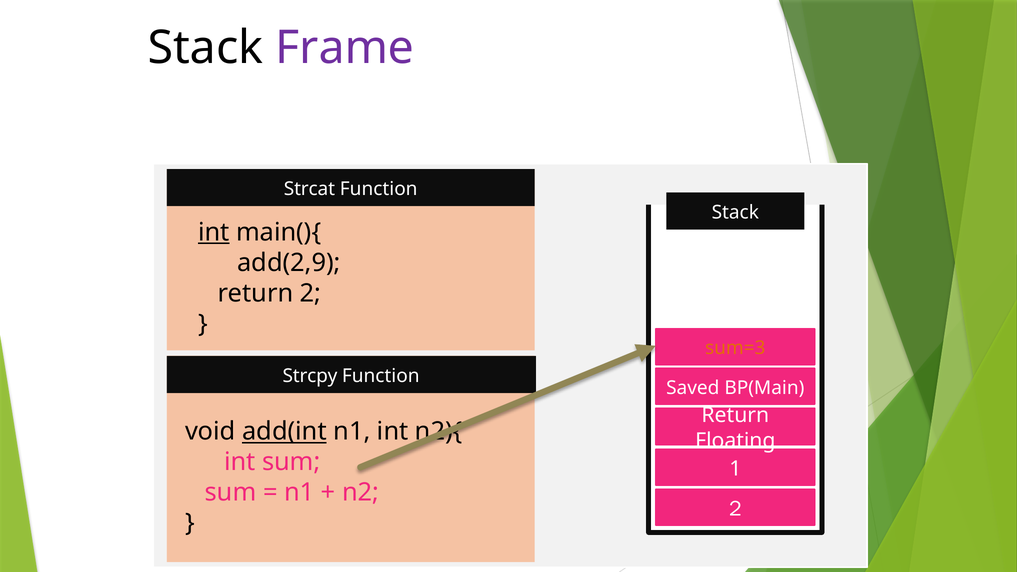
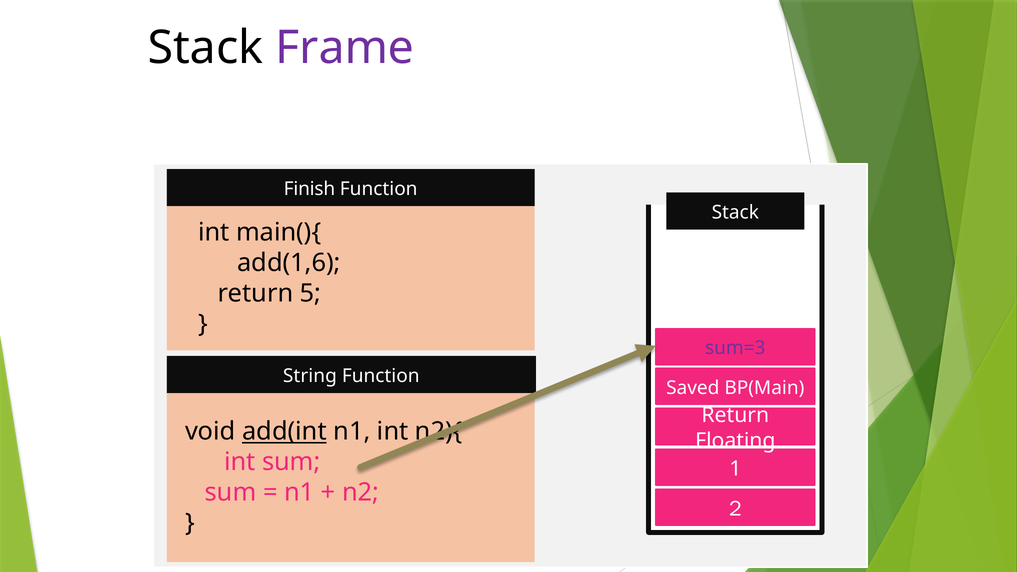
Strcat: Strcat -> Finish (309, 189)
int underline: present -> none (214, 233)
add(2,9: add(2,9 -> add(1,6 (289, 263)
2: 2 -> 5 (311, 294)
sum=3 colour: orange -> purple (735, 348)
Strcpy: Strcpy -> String (310, 376)
